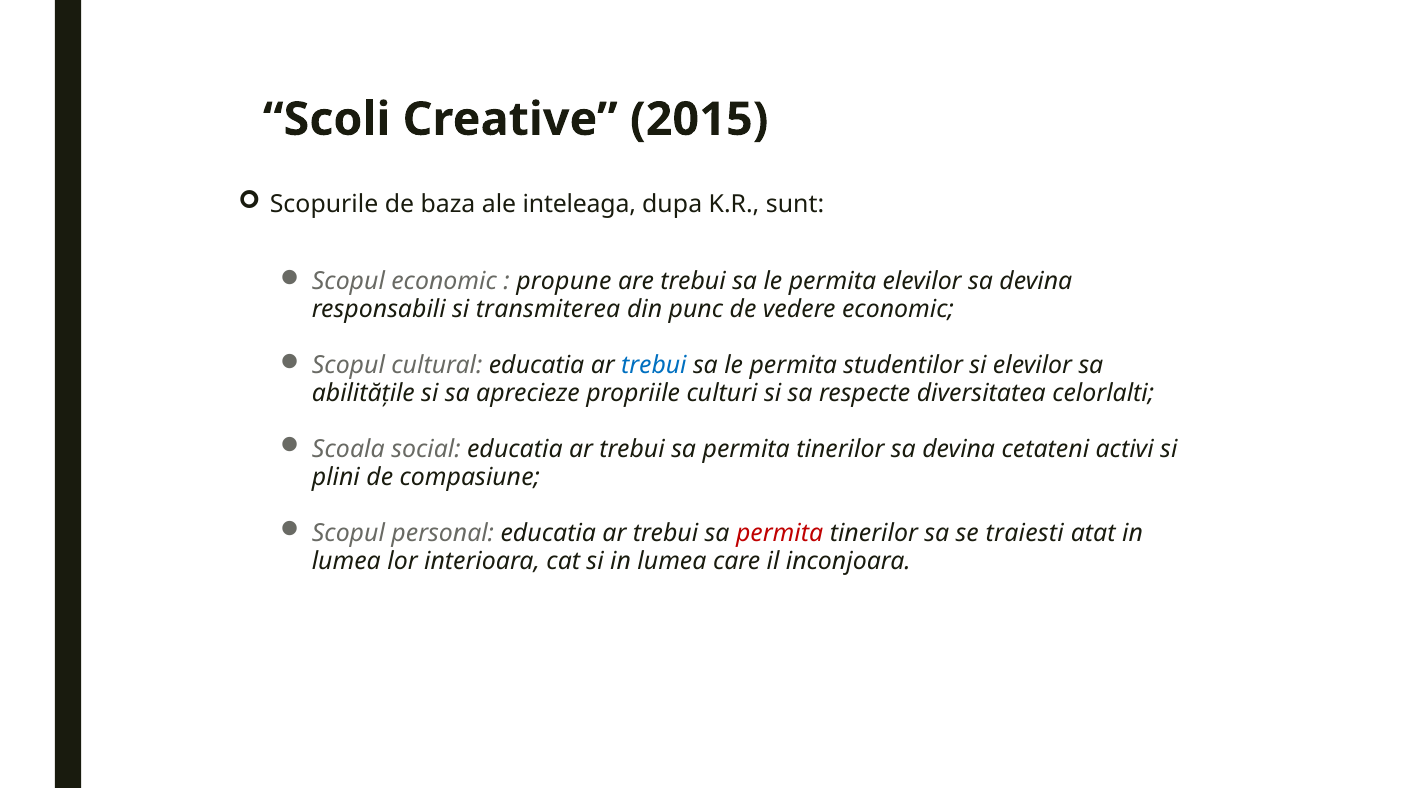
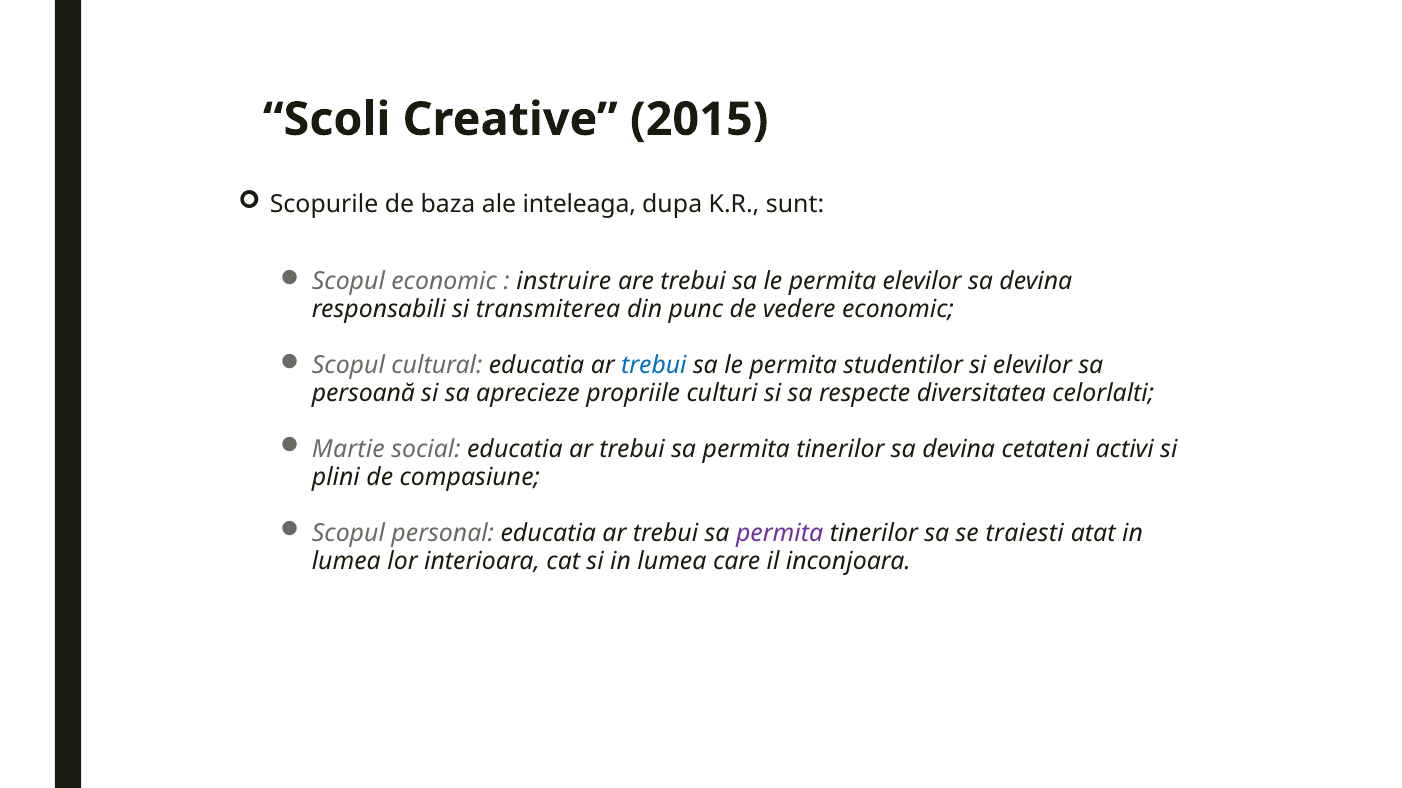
propune: propune -> instruire (564, 282)
abilitățile: abilitățile -> persoană (363, 394)
Scoala: Scoala -> Martie (348, 449)
permita colour: red -> purple (780, 533)
